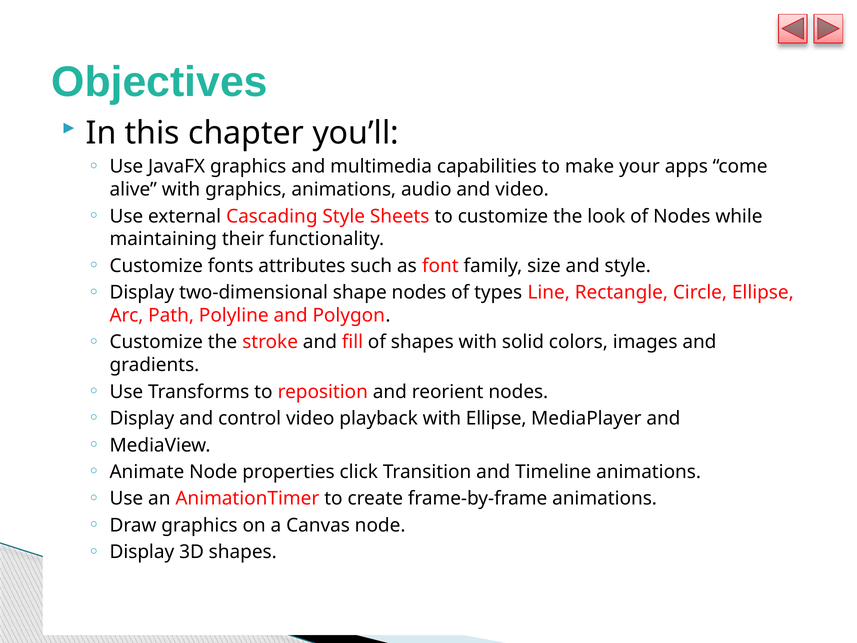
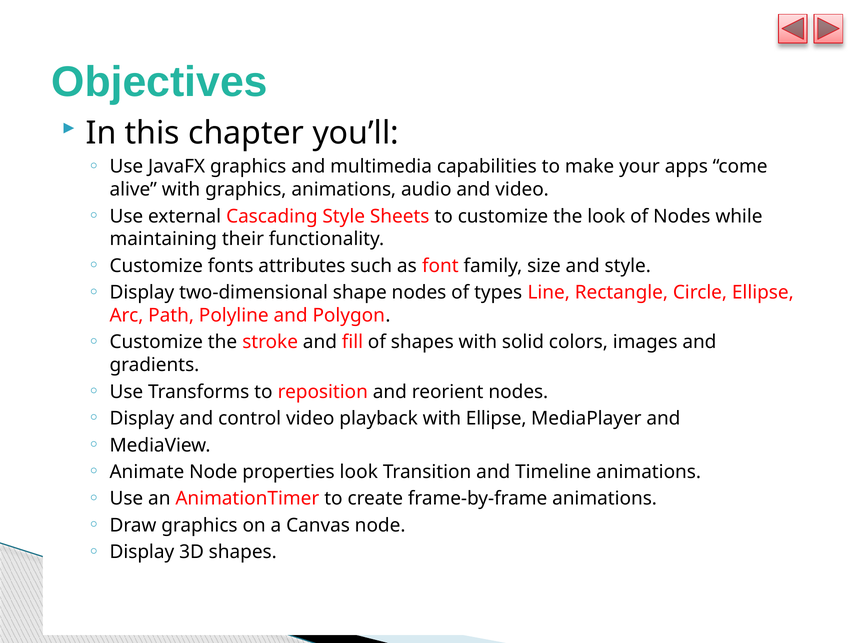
properties click: click -> look (359, 472)
